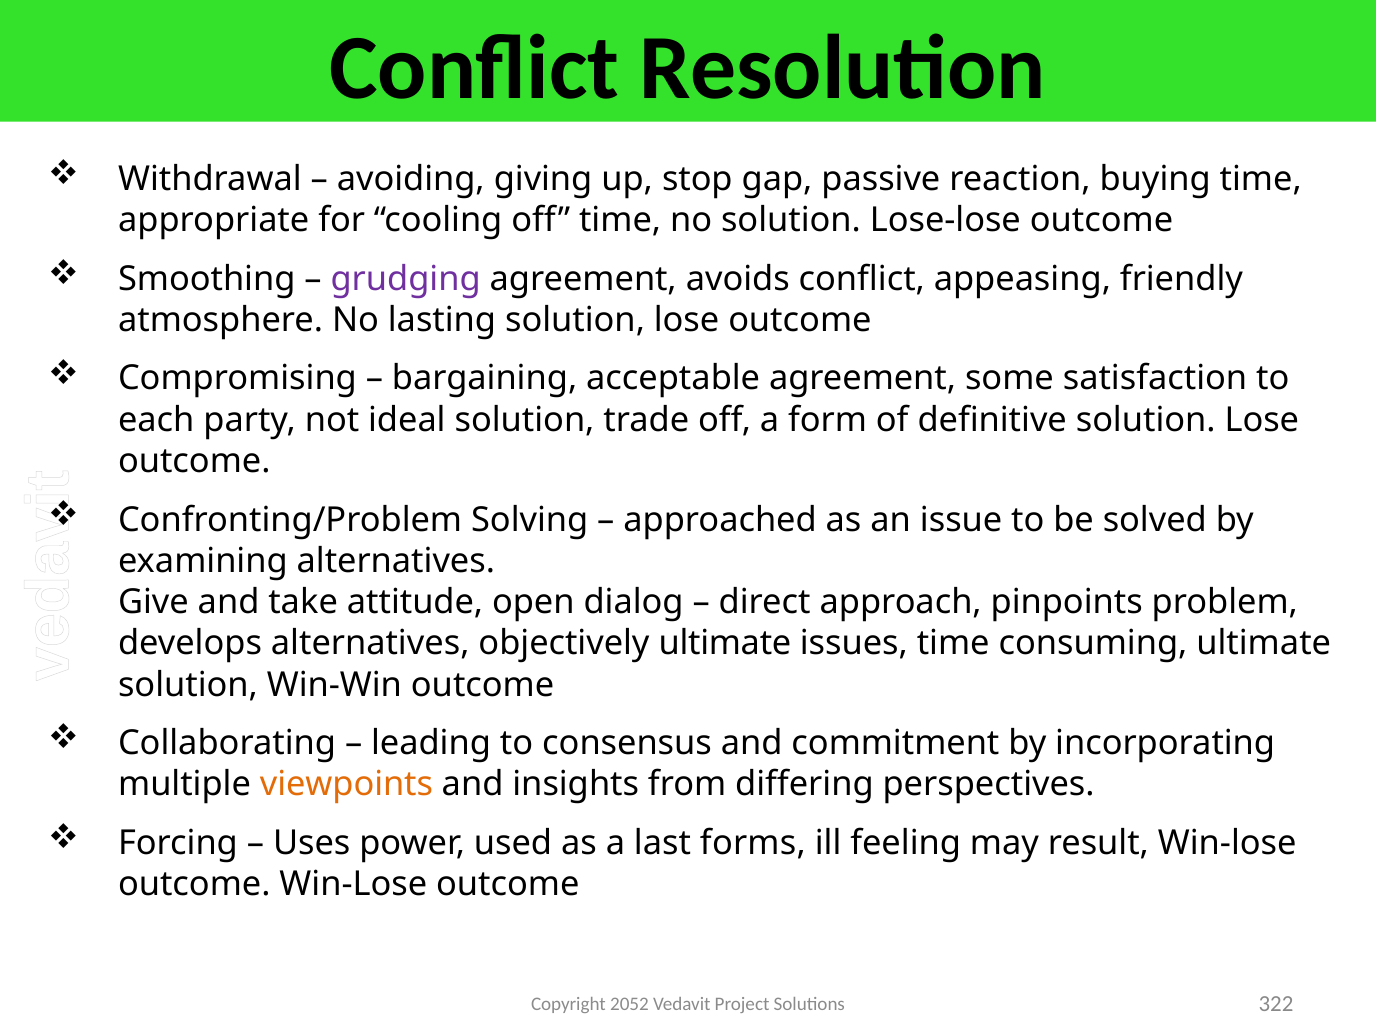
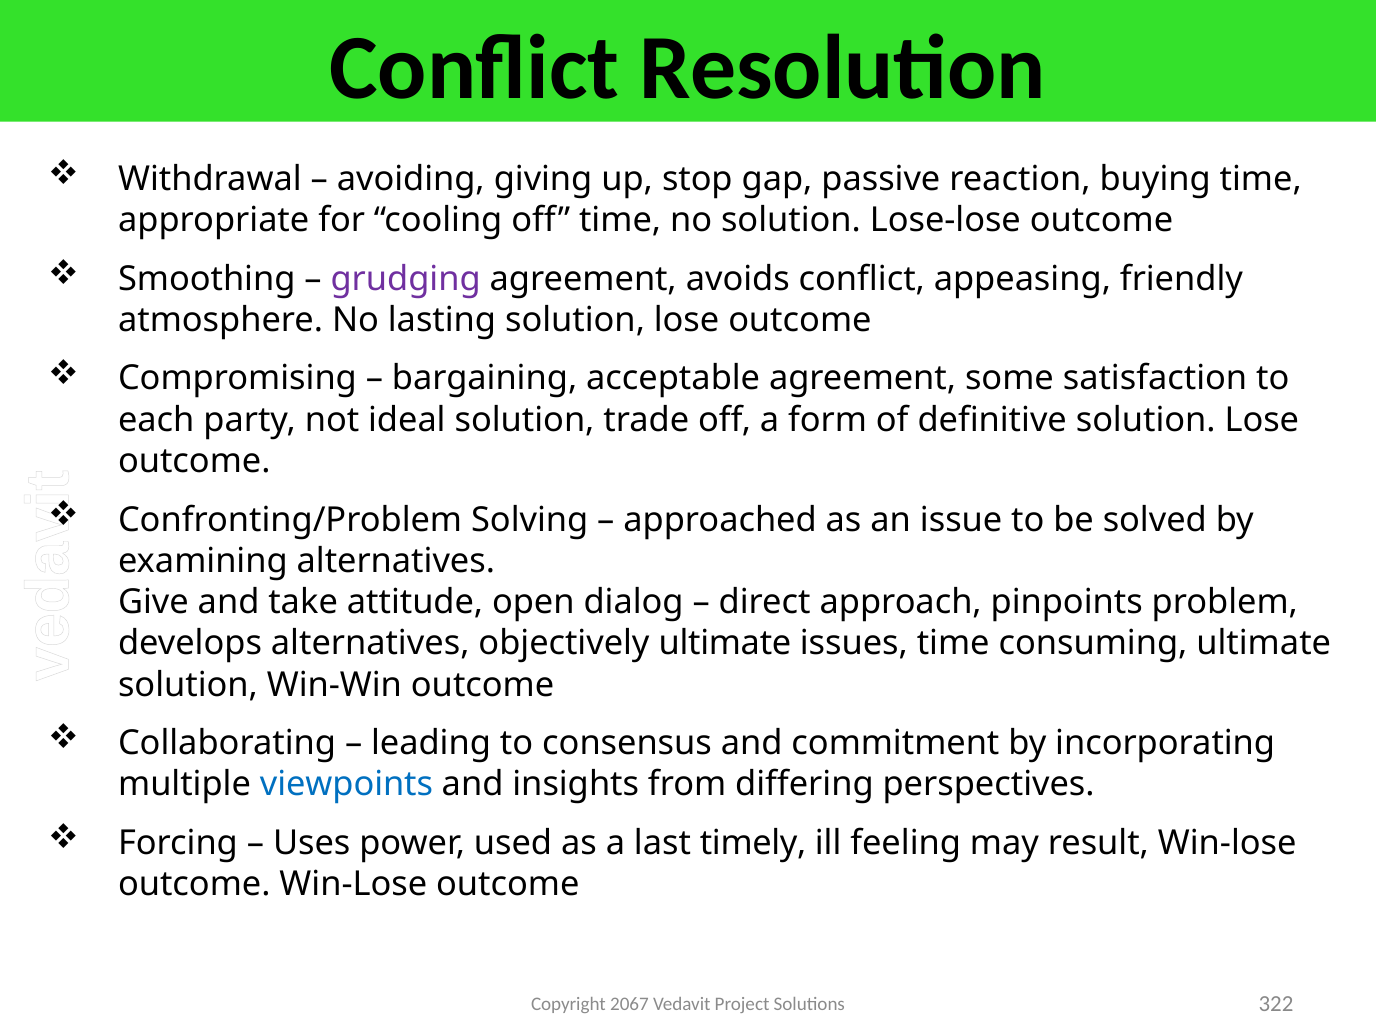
viewpoints colour: orange -> blue (347, 785)
forms: forms -> timely (753, 843)
2052: 2052 -> 2067 (629, 1004)
